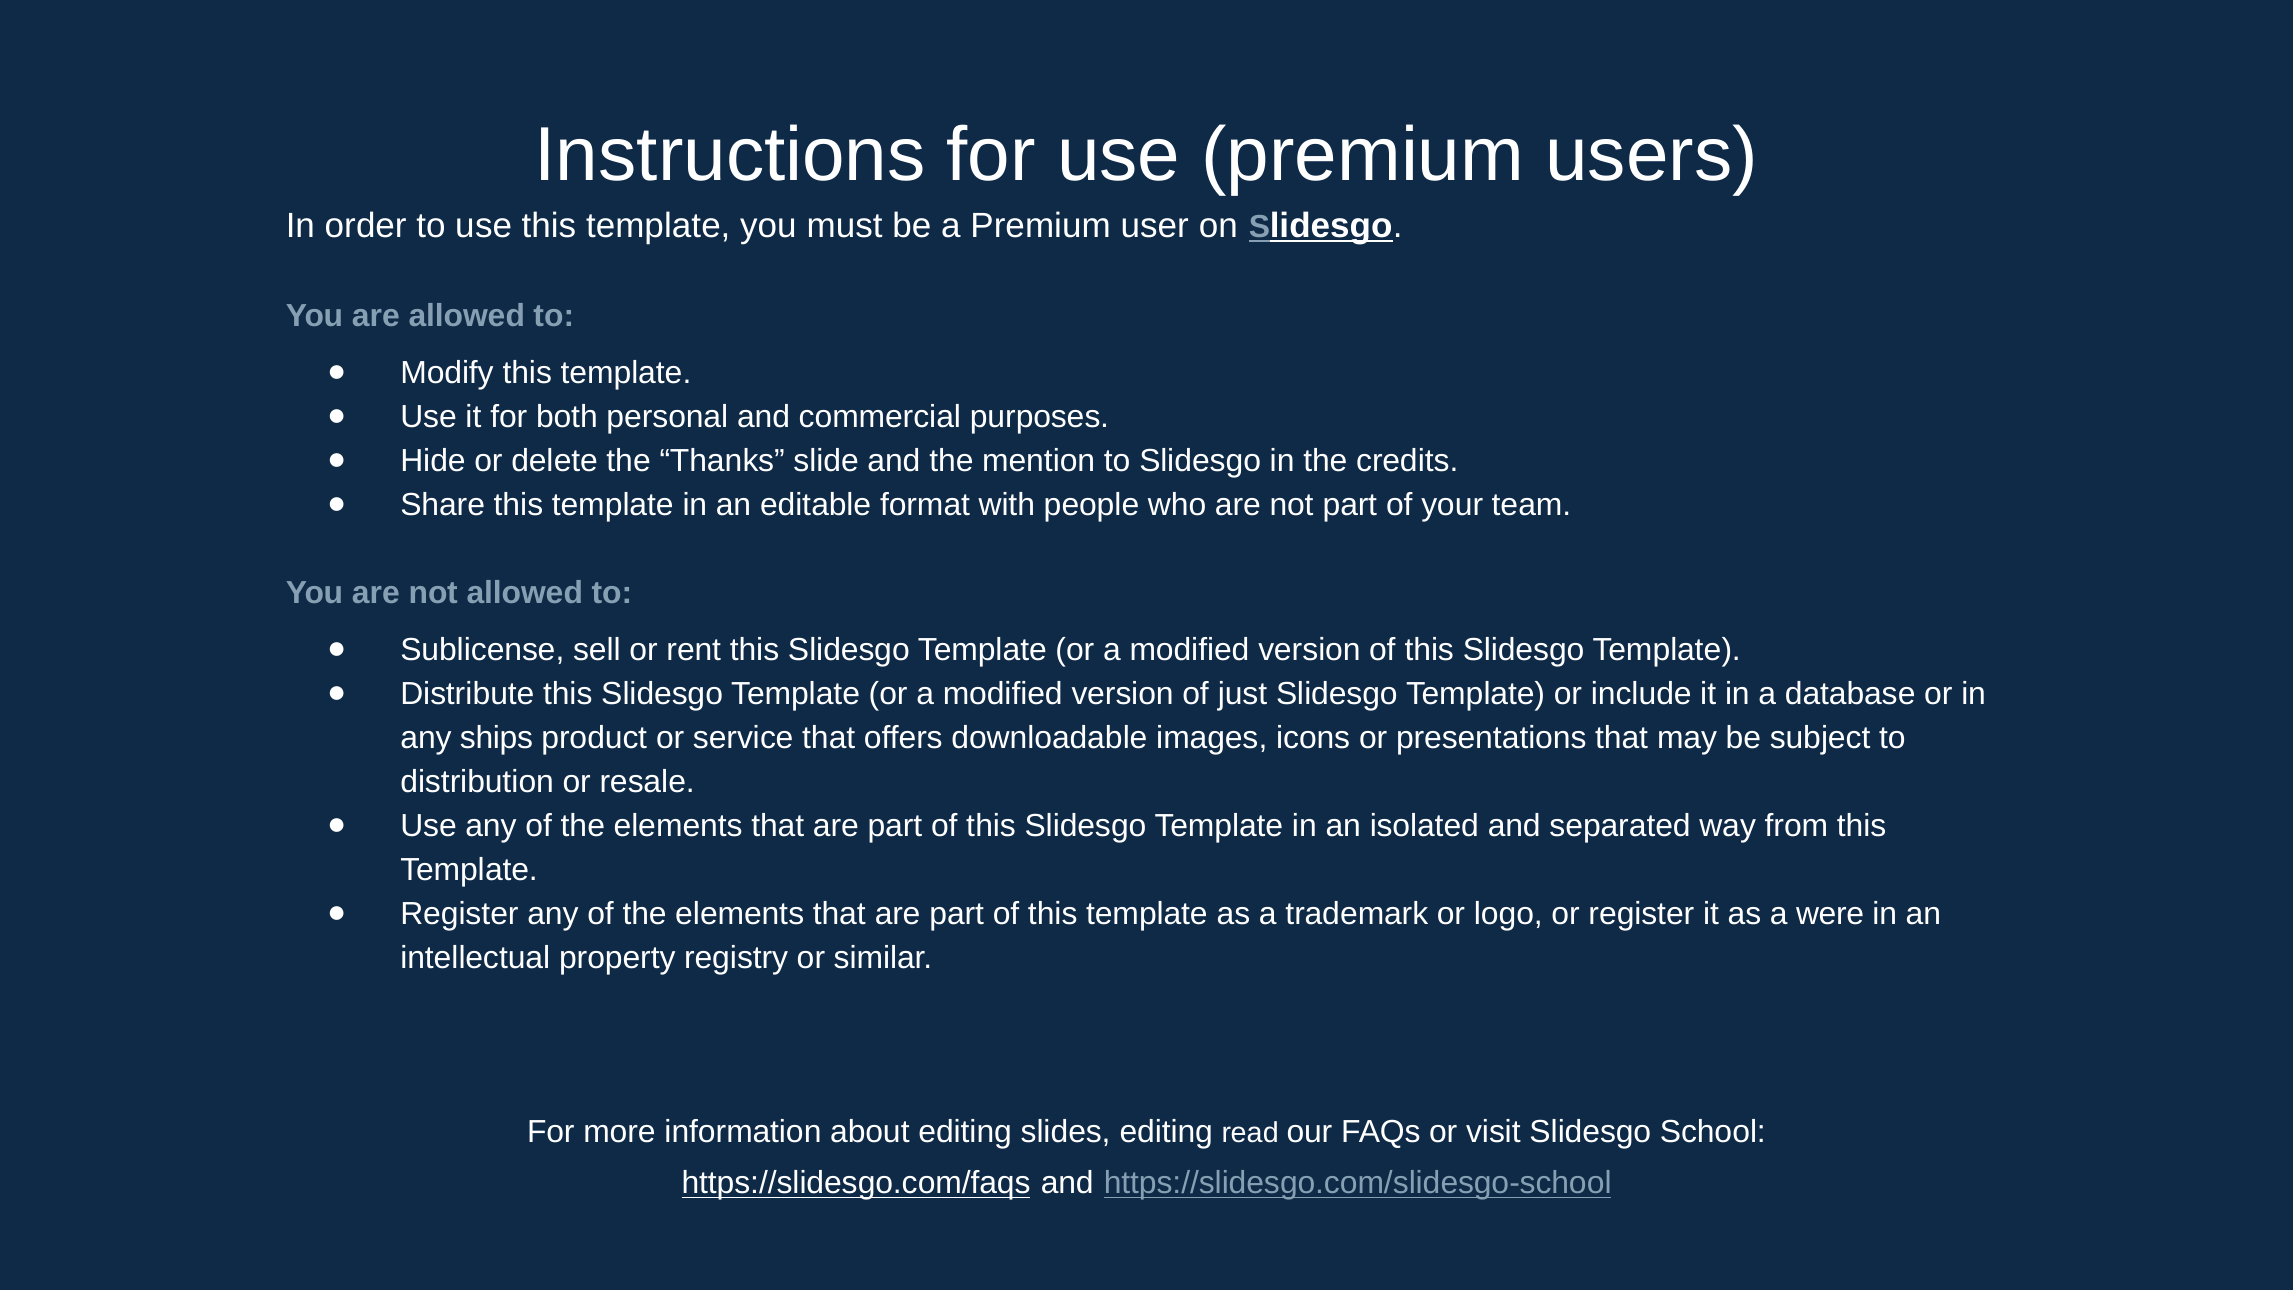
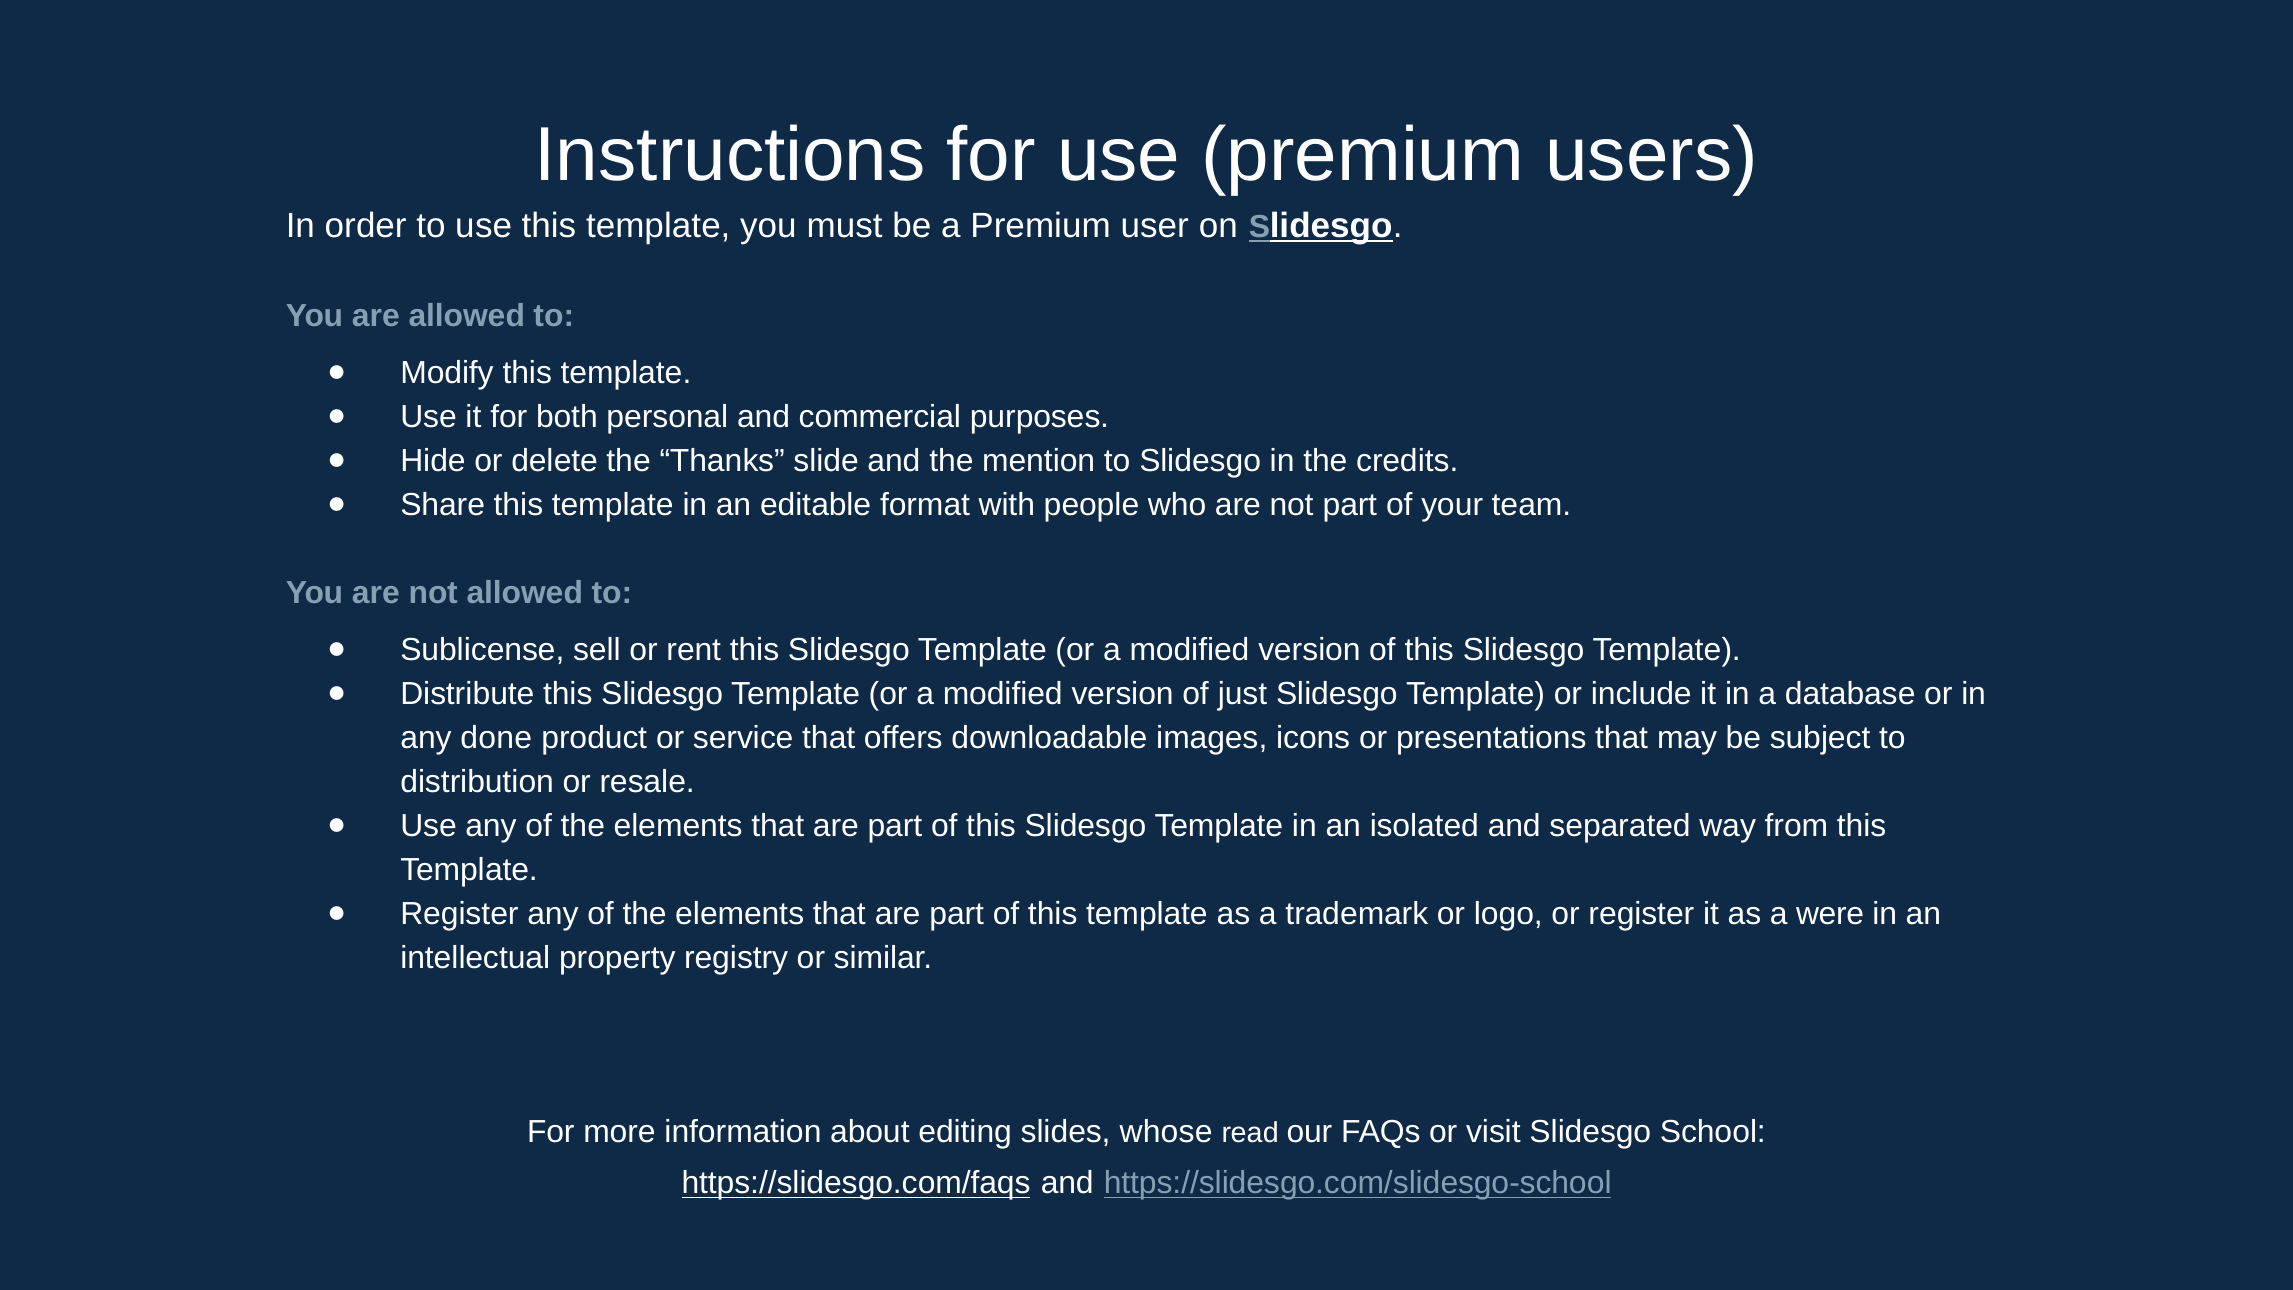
ships: ships -> done (496, 738)
slides editing: editing -> whose (1166, 1132)
